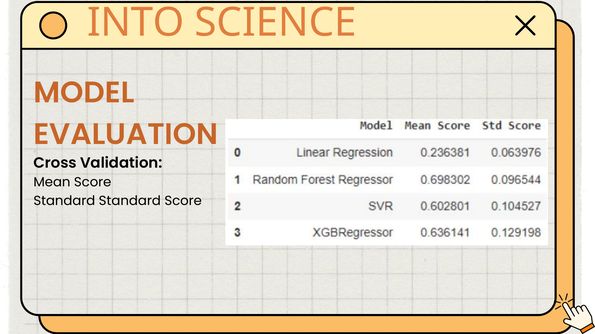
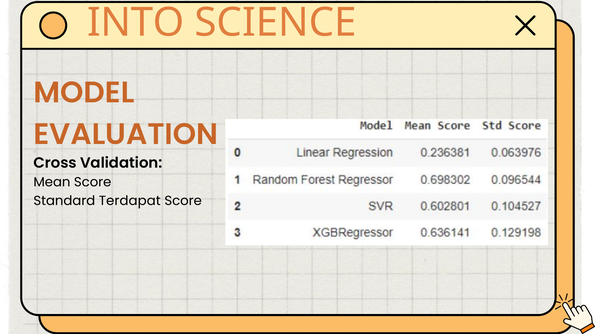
Standard Standard: Standard -> Terdapat (130, 201)
